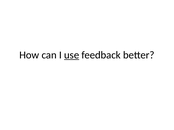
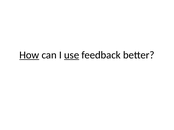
How underline: none -> present (29, 55)
